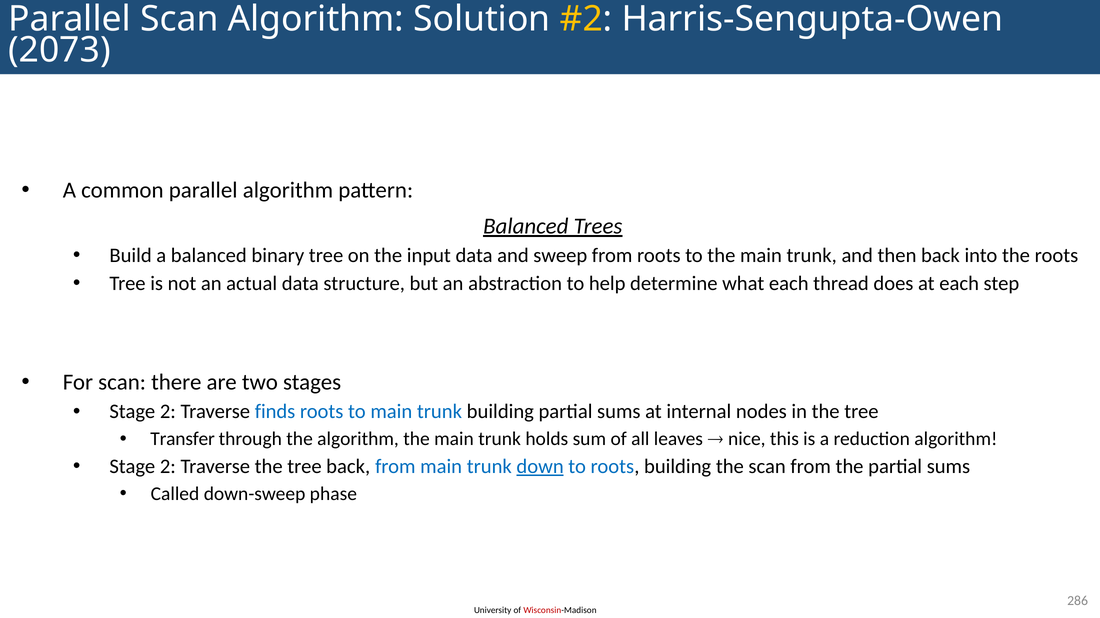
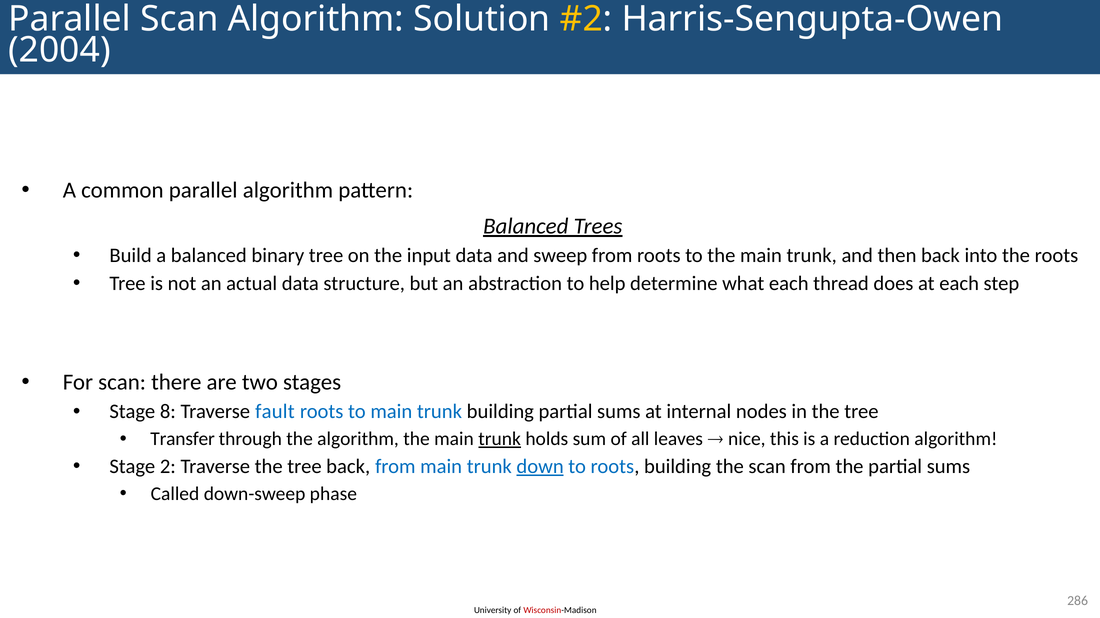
2073: 2073 -> 2004 (59, 50)
2: 2 -> 8 (168, 412)
finds: finds -> fault (275, 412)
trunk underline: none -> present (500, 439)
